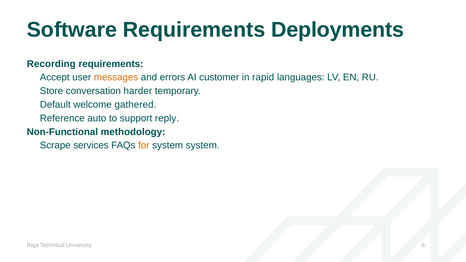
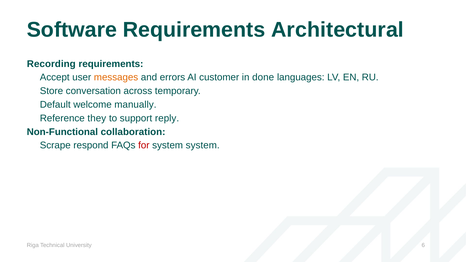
Deployments: Deployments -> Architectural (338, 30)
rapid: rapid -> done (263, 77)
harder: harder -> across (138, 91)
gathered: gathered -> manually (135, 105)
auto: auto -> they (97, 118)
methodology: methodology -> collaboration (133, 132)
services: services -> respond (91, 145)
for colour: orange -> red (144, 145)
